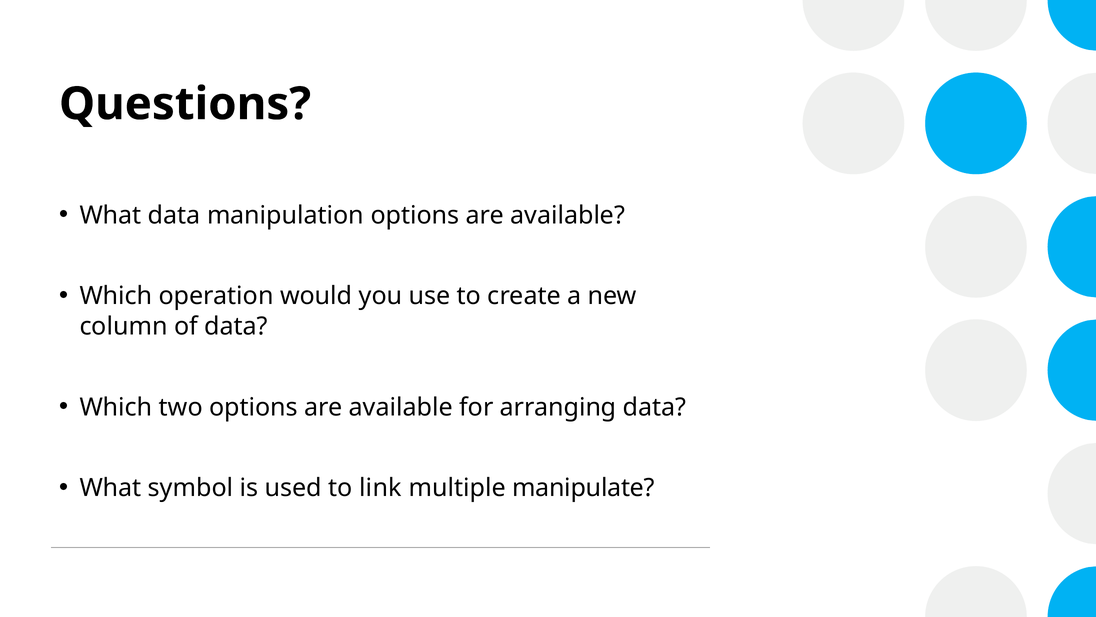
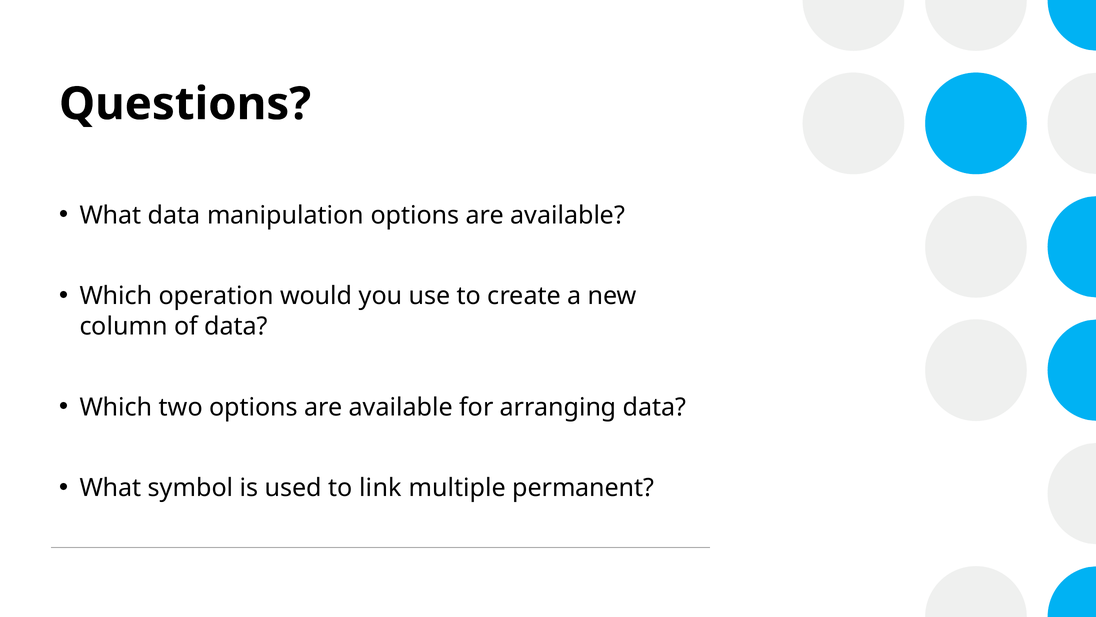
manipulate: manipulate -> permanent (583, 488)
